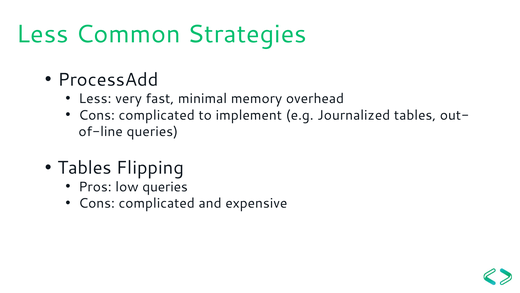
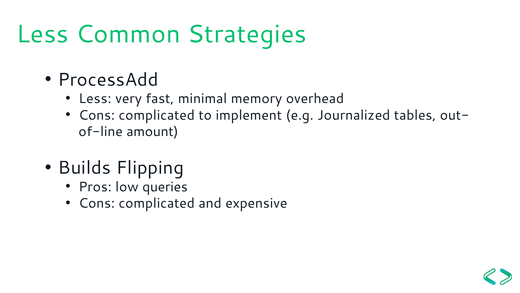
queries: queries -> amount (152, 132)
Tables: Tables -> Builds (84, 168)
